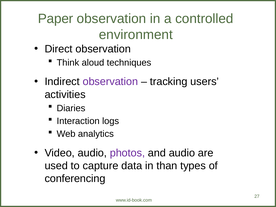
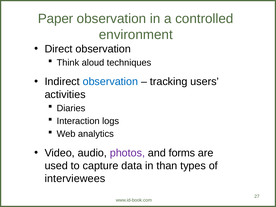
observation colour: purple -> blue (110, 82)
and audio: audio -> forms (182, 153)
conferencing: conferencing -> interviewees (75, 179)
